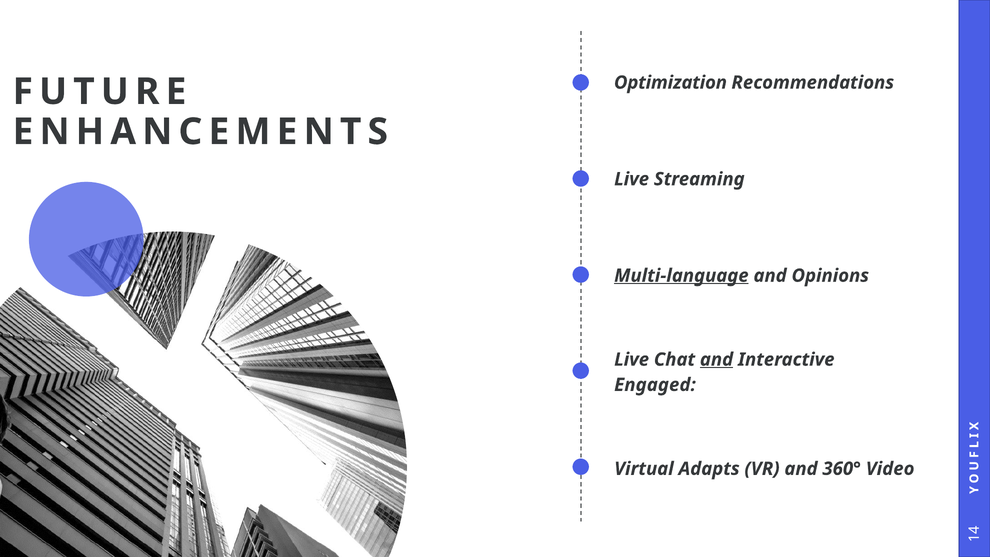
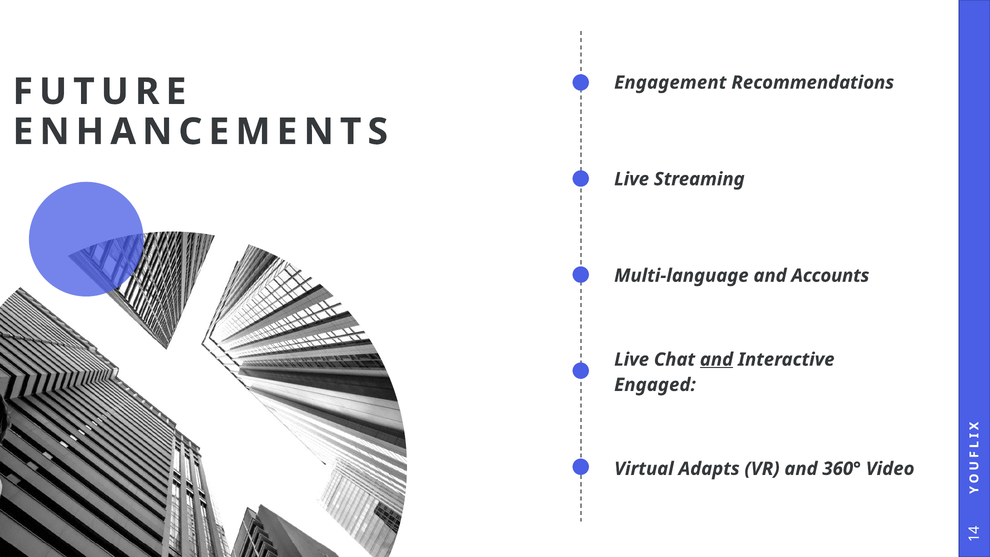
Optimization: Optimization -> Engagement (670, 83)
Multi-language underline: present -> none (681, 276)
Opinions: Opinions -> Accounts (830, 276)
